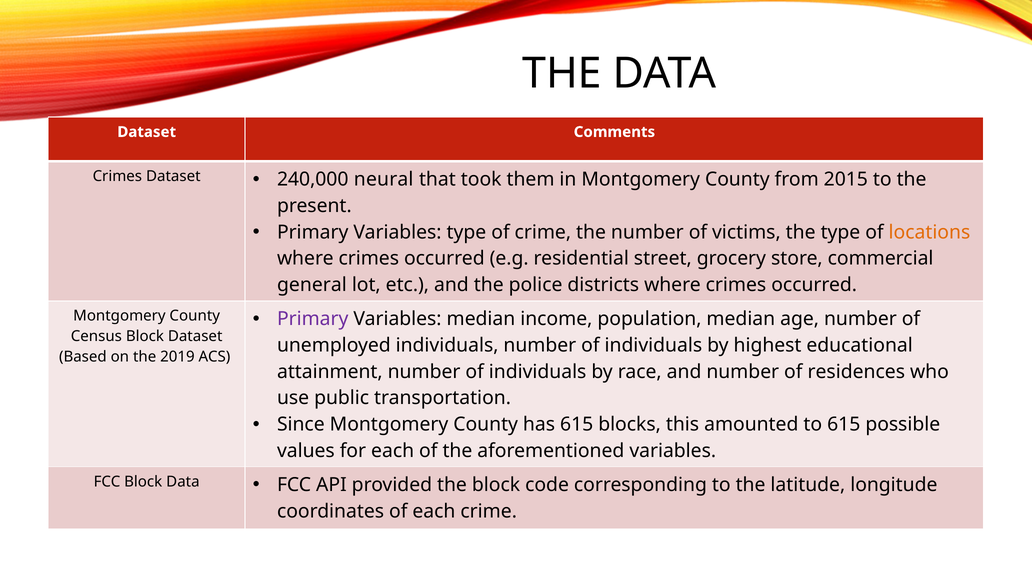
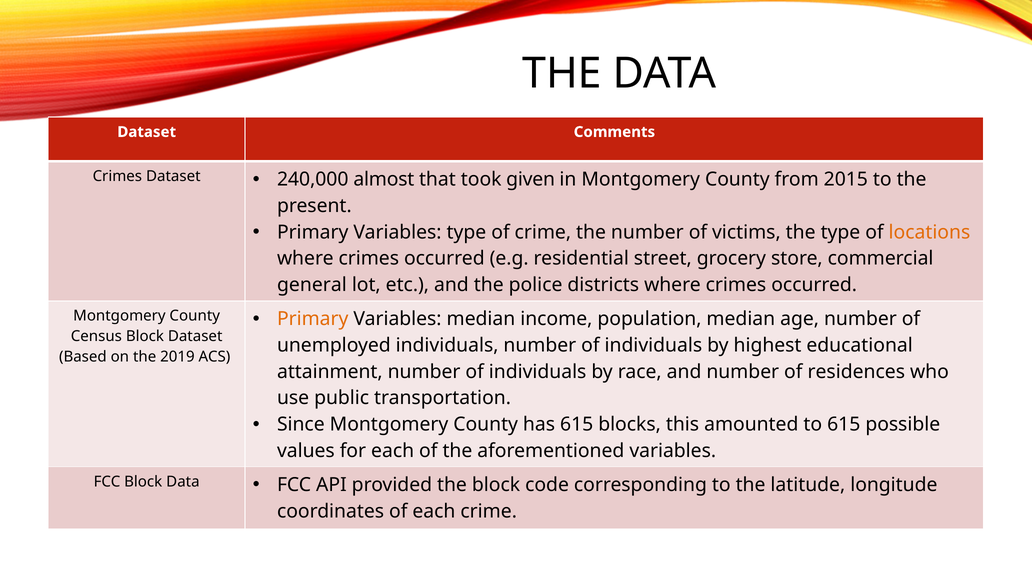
neural: neural -> almost (384, 179)
them: them -> given (531, 179)
Primary colour: purple -> orange (313, 319)
